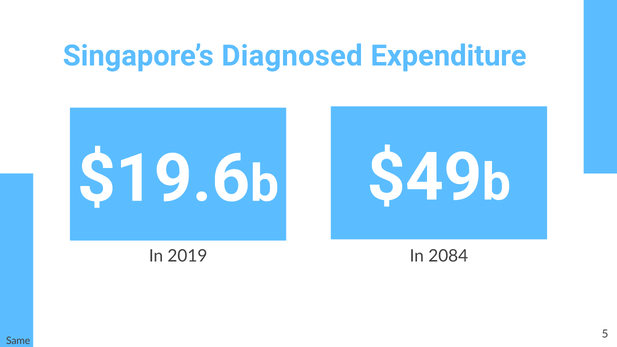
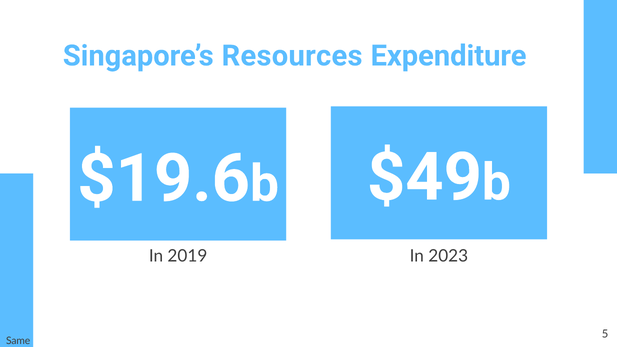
Diagnosed: Diagnosed -> Resources (292, 56)
2084: 2084 -> 2023 (448, 256)
